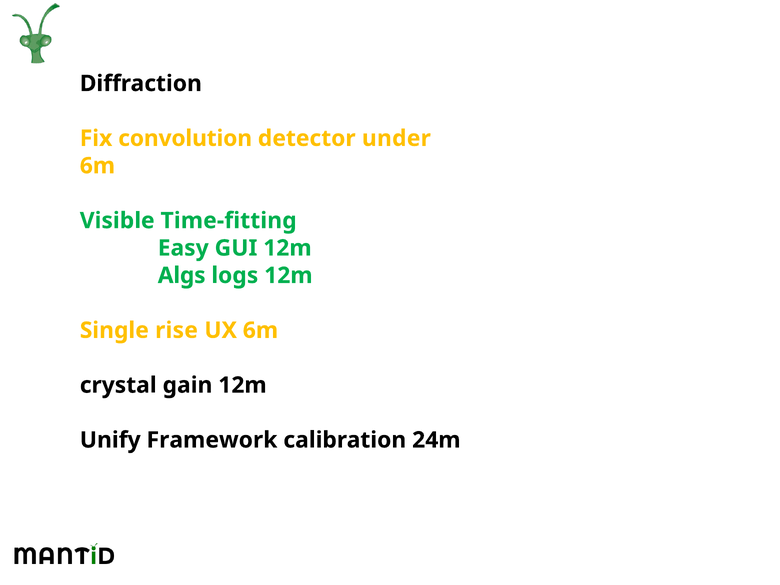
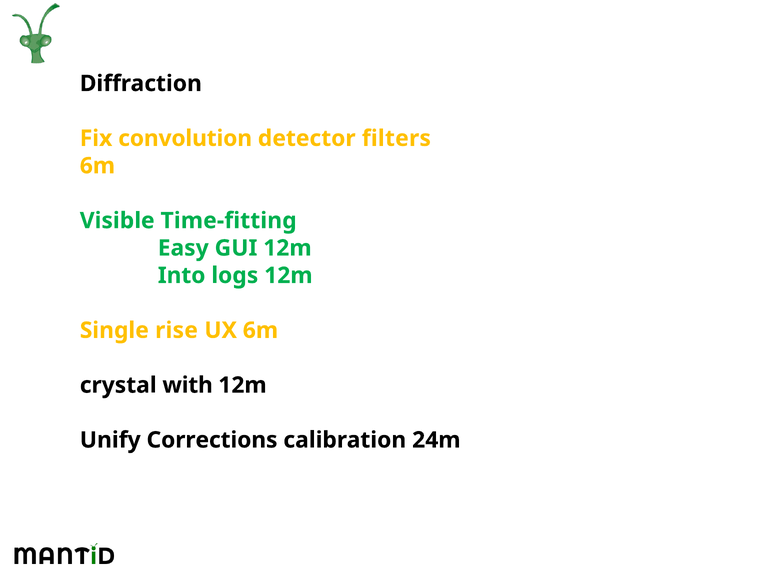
under: under -> filters (396, 138)
Algs: Algs -> Into (182, 276)
gain: gain -> with (188, 385)
Framework: Framework -> Corrections (212, 440)
